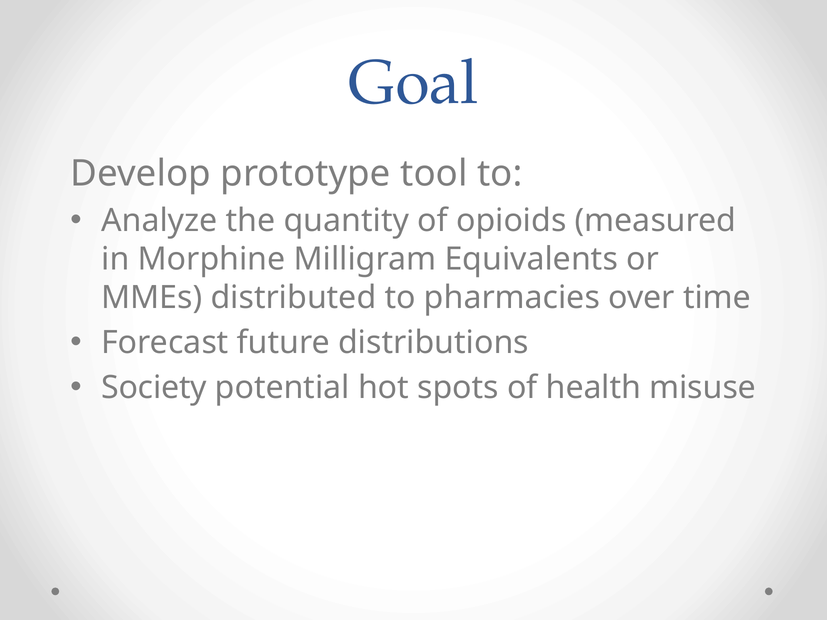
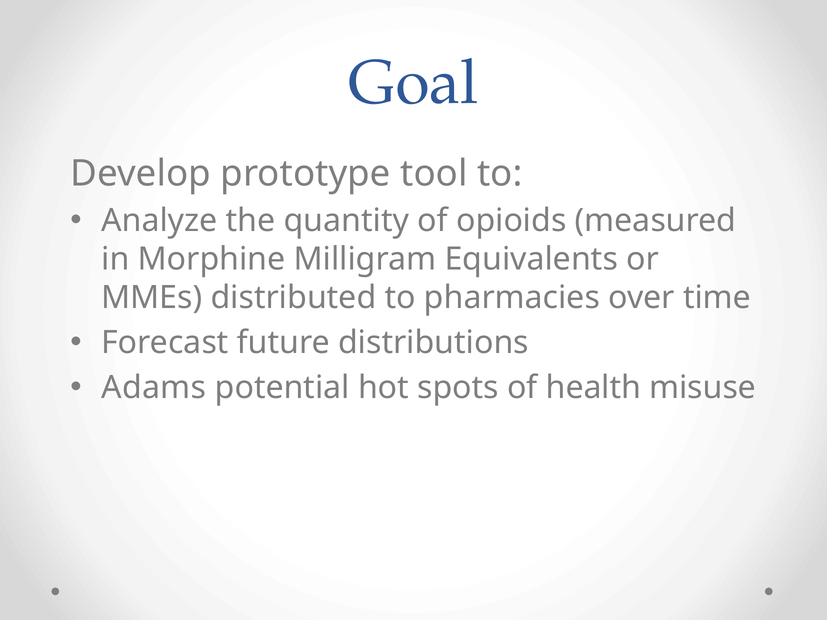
Society: Society -> Adams (154, 388)
